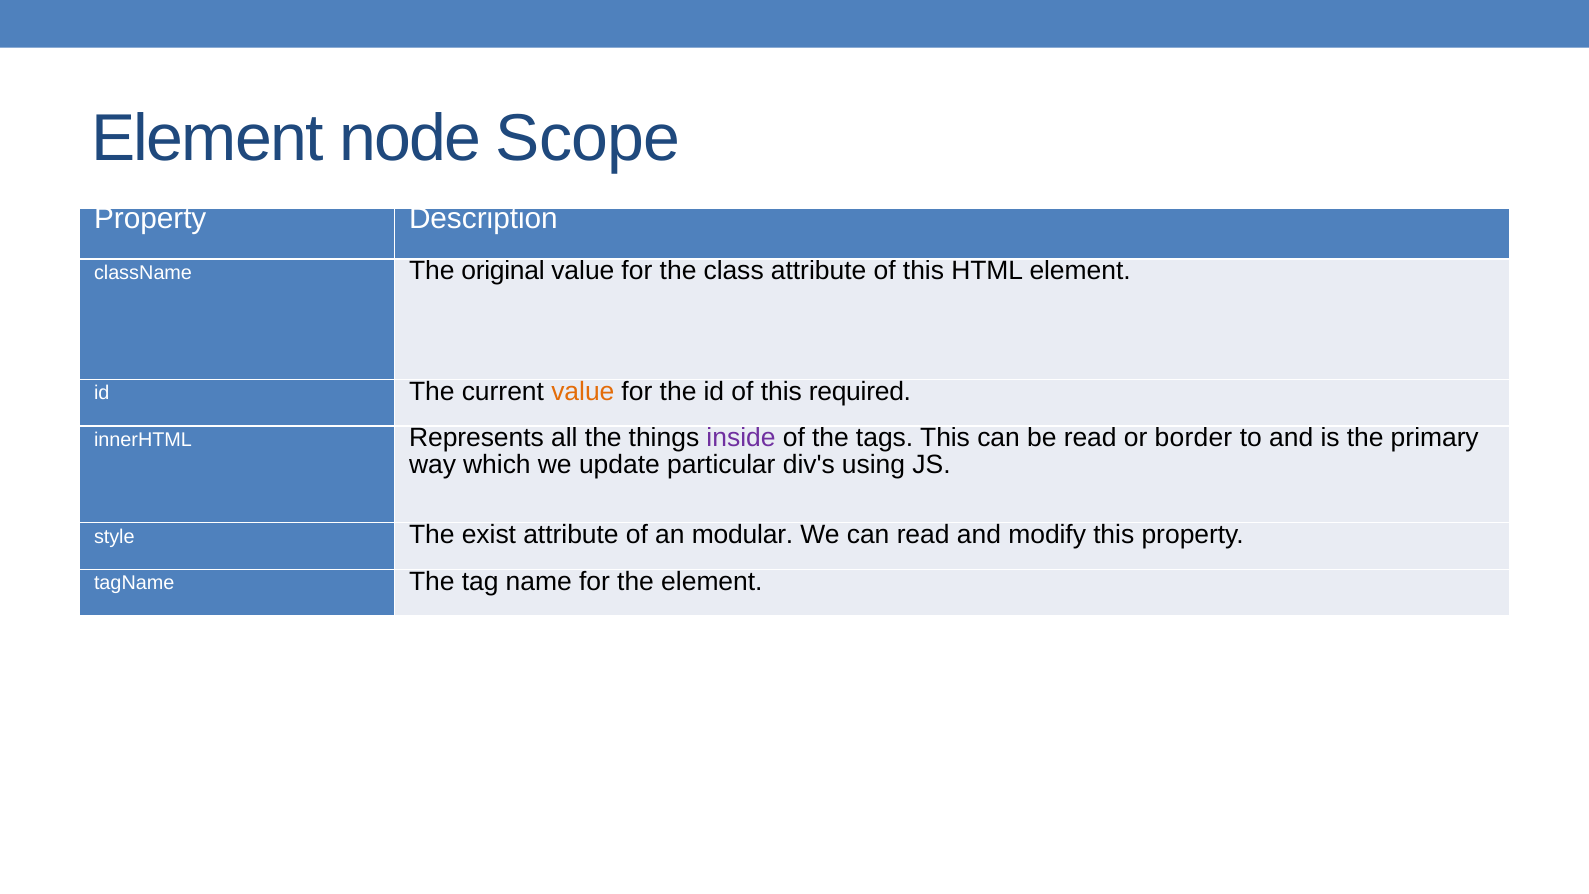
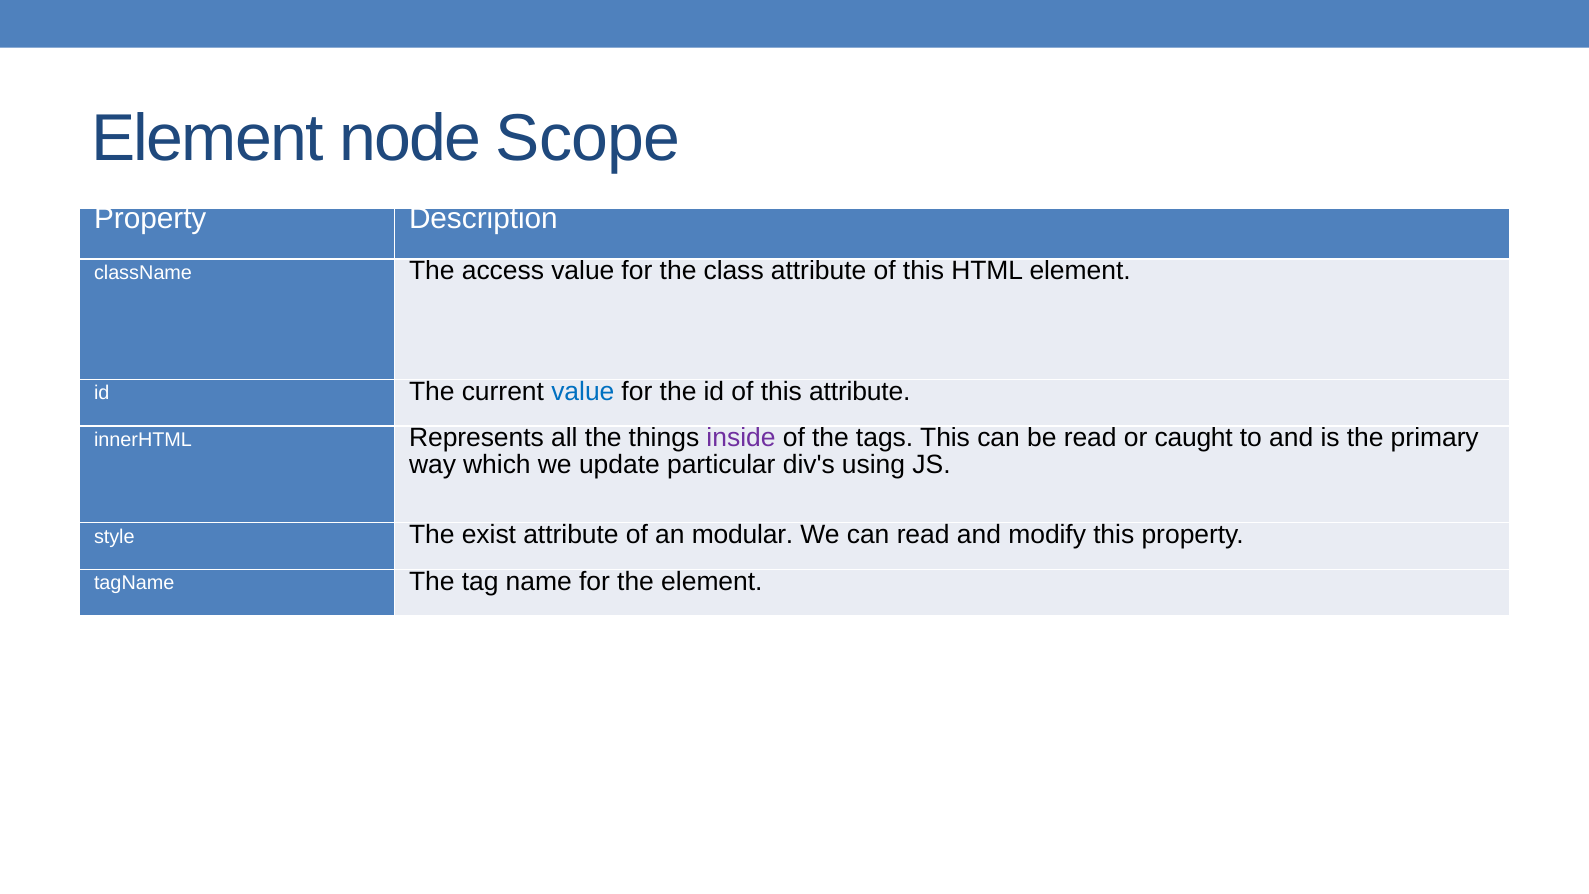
original: original -> access (503, 271)
value colour: orange -> blue (583, 391)
this required: required -> attribute (860, 391)
border: border -> caught (1194, 438)
